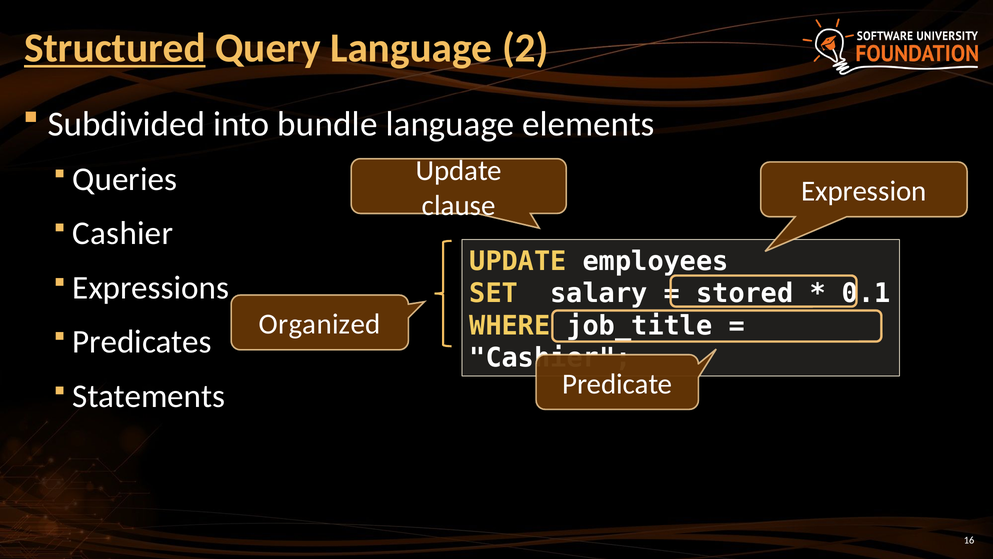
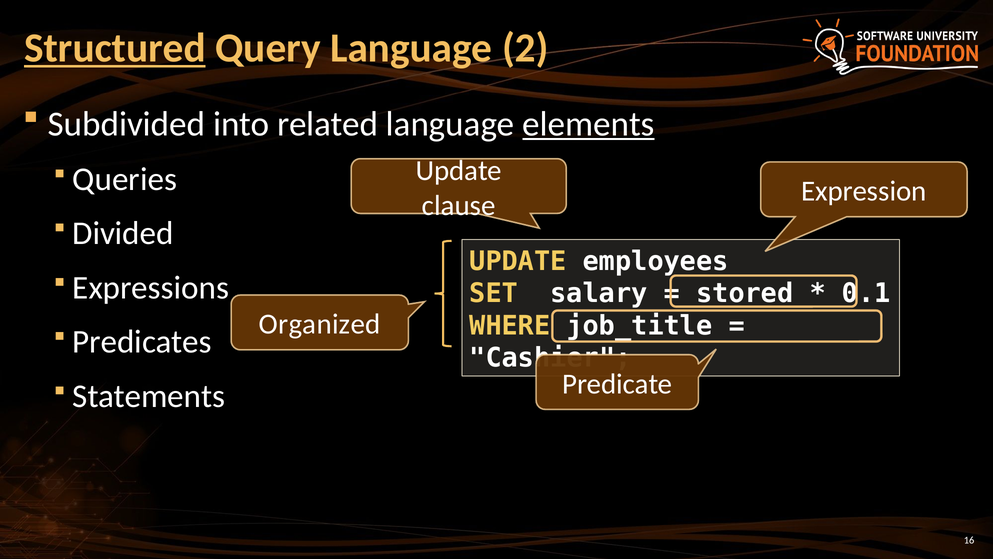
bundle: bundle -> related (328, 124)
elements underline: none -> present (588, 124)
Cashier: Cashier -> Divided (123, 233)
